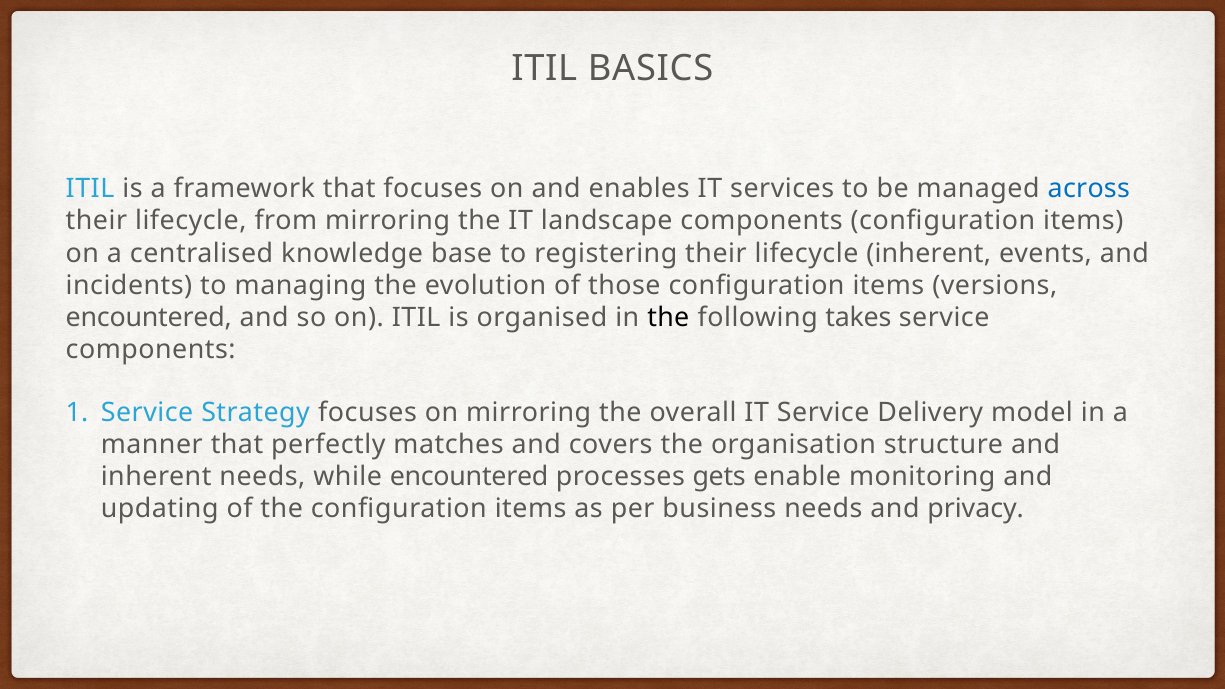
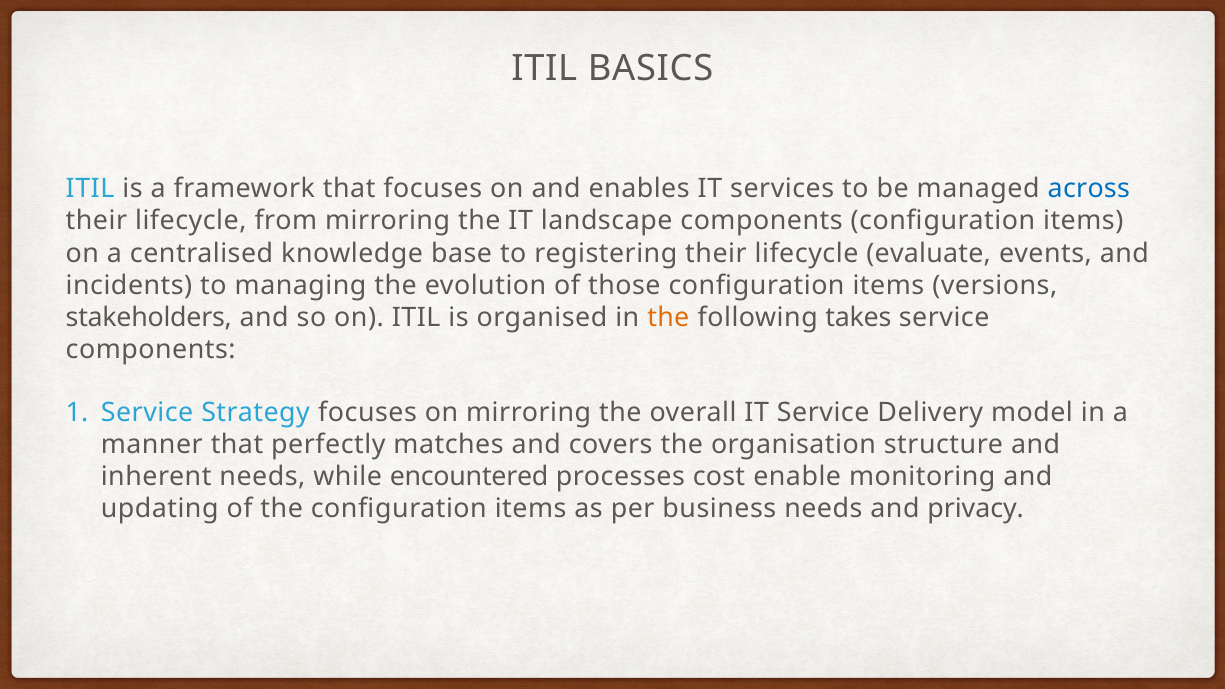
lifecycle inherent: inherent -> evaluate (929, 253)
encountered: encountered -> stakeholders (149, 318)
the colour: black -> orange (668, 318)
gets: gets -> cost (719, 477)
